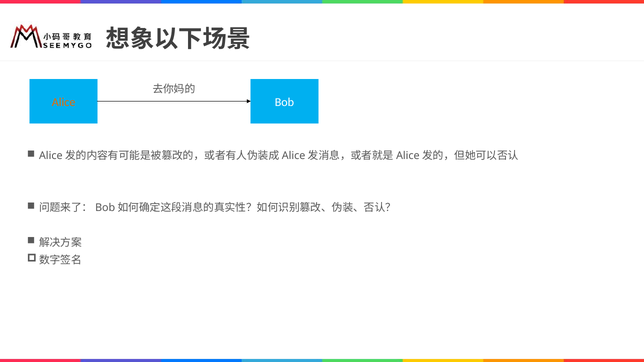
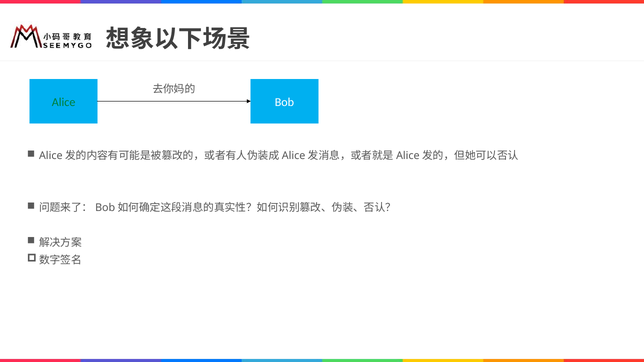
Alice colour: orange -> green (64, 102)
